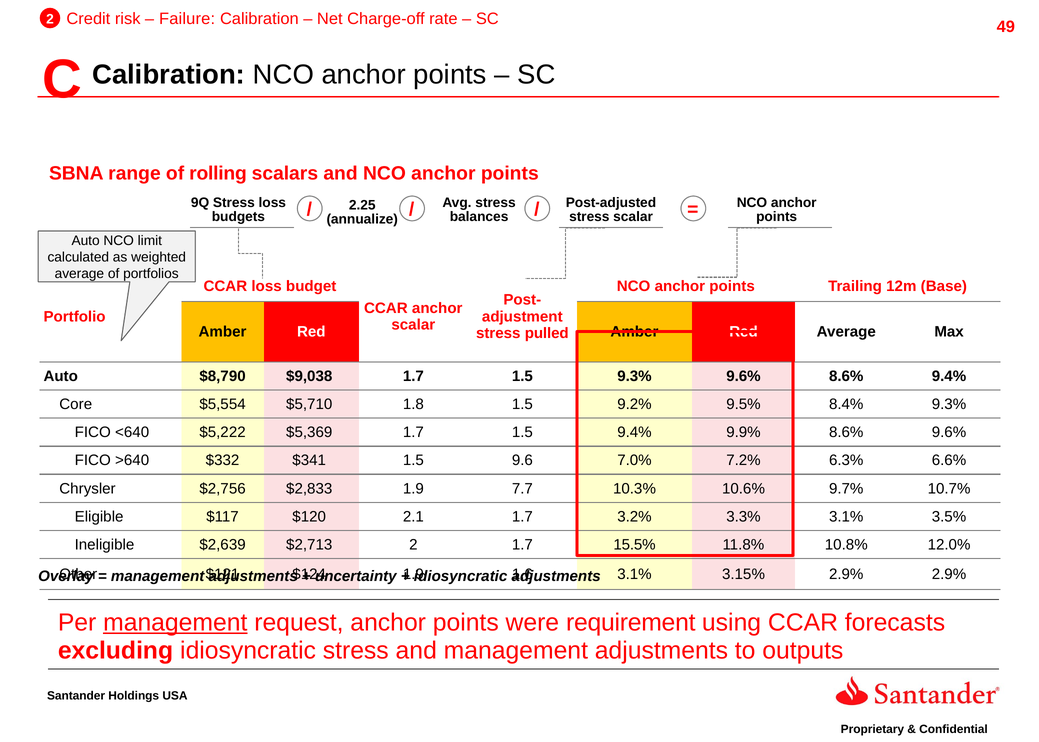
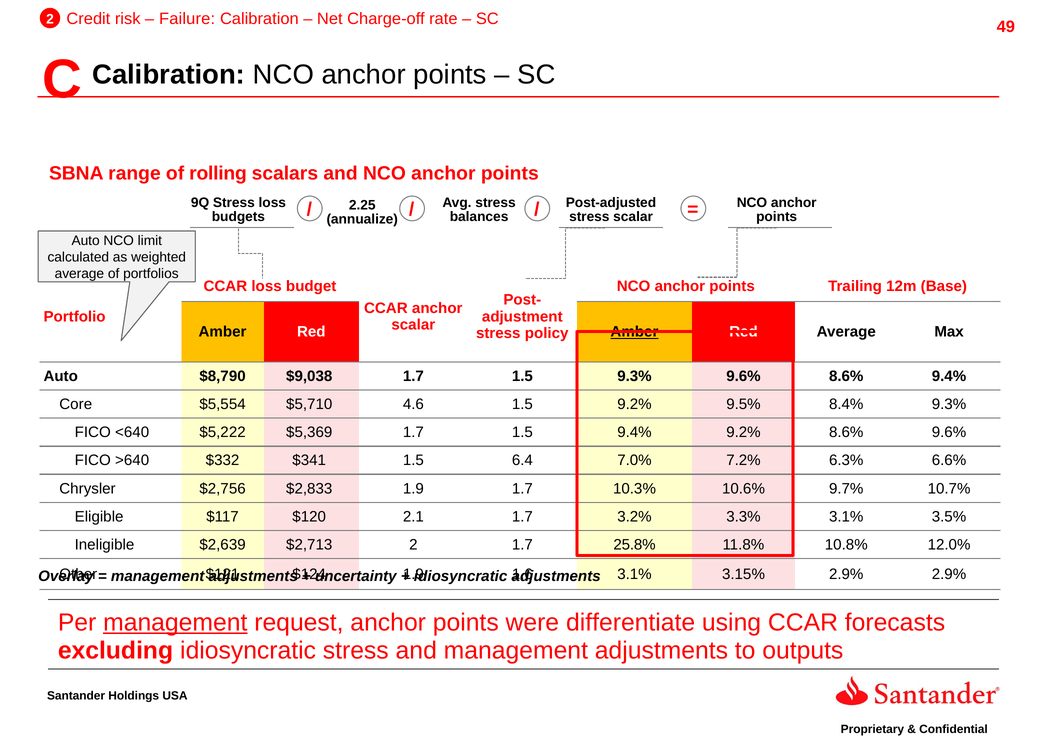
Amber underline: none -> present (634, 332)
pulled: pulled -> policy (547, 333)
1.8: 1.8 -> 4.6 (413, 404)
9.4% 9.9%: 9.9% -> 9.2% (743, 432)
9.6: 9.6 -> 6.4 (522, 460)
1.9 7.7: 7.7 -> 1.7 (522, 489)
15.5%: 15.5% -> 25.8% (635, 545)
requirement: requirement -> differentiate (631, 623)
